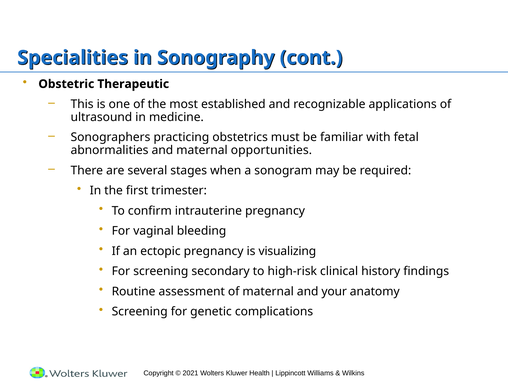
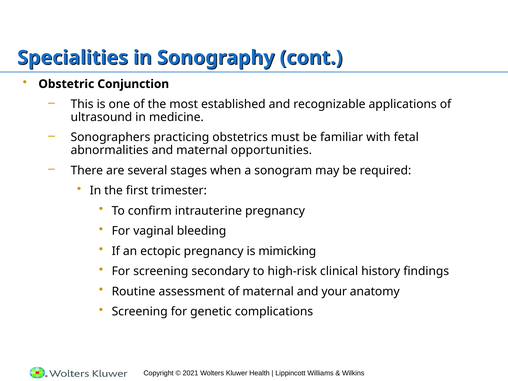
Therapeutic: Therapeutic -> Conjunction (133, 84)
visualizing: visualizing -> mimicking (287, 251)
